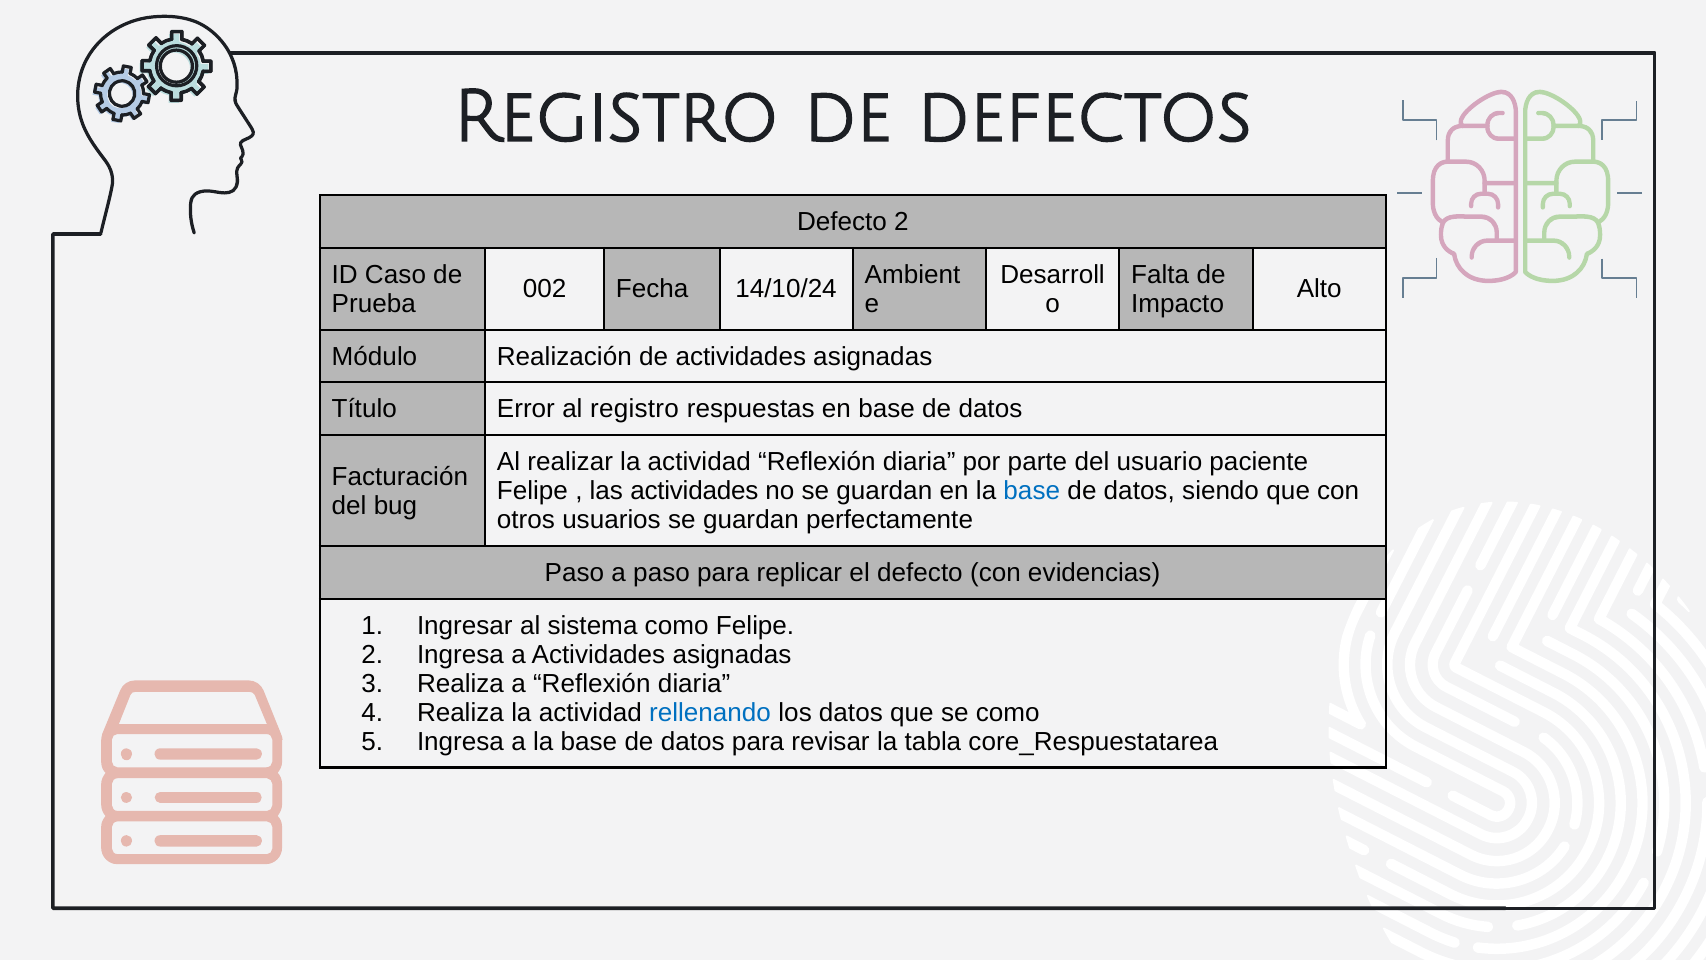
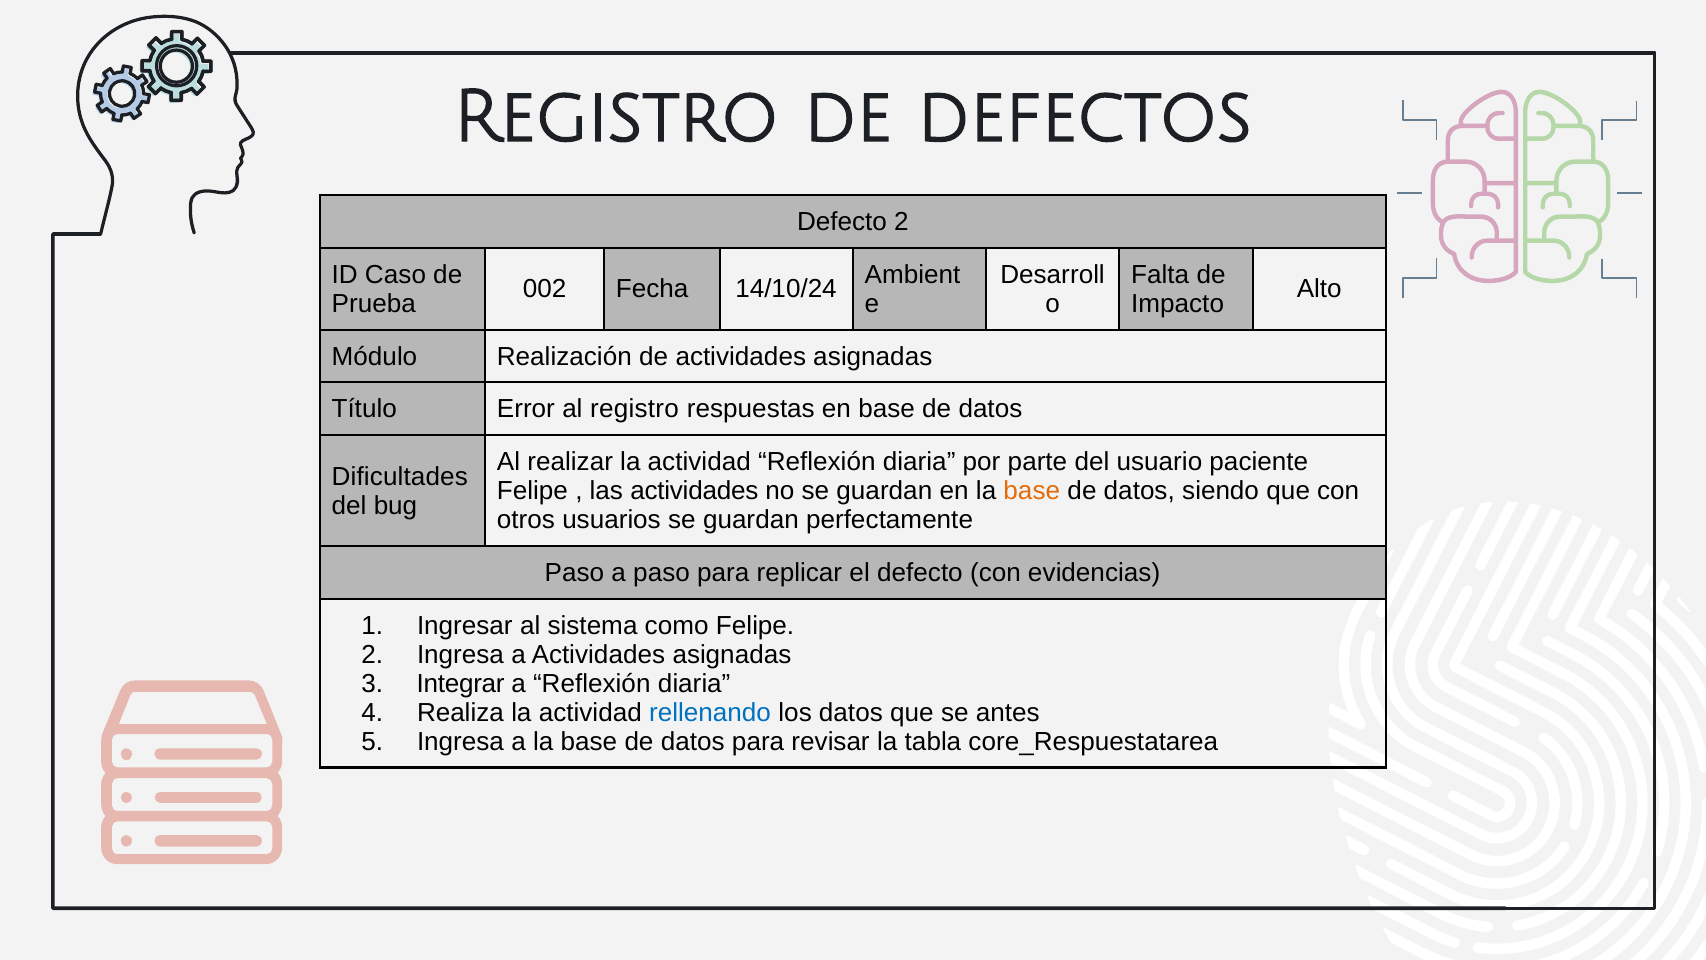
Facturación: Facturación -> Dificultades (400, 476)
base colour: blue -> orange (1032, 491)
Realiza: Realiza -> Integrar (461, 683)
se como: como -> antes (1008, 712)
